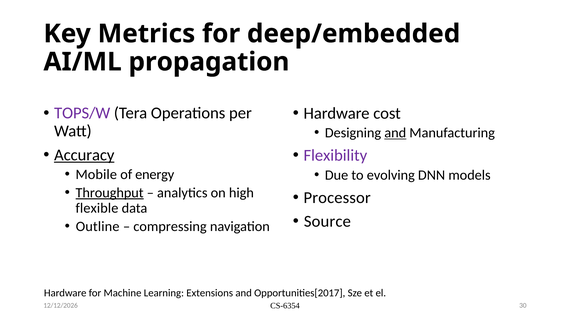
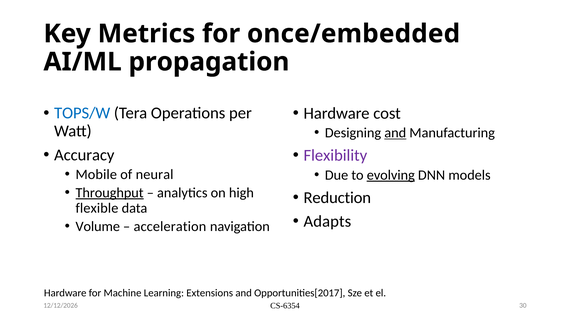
deep/embedded: deep/embedded -> once/embedded (354, 34)
TOPS/W colour: purple -> blue (82, 113)
Accuracy underline: present -> none (84, 155)
energy: energy -> neural (155, 175)
evolving underline: none -> present (391, 175)
Processor: Processor -> Reduction (337, 198)
Source: Source -> Adapts (327, 222)
Outline: Outline -> Volume (98, 227)
compressing: compressing -> acceleration (170, 227)
